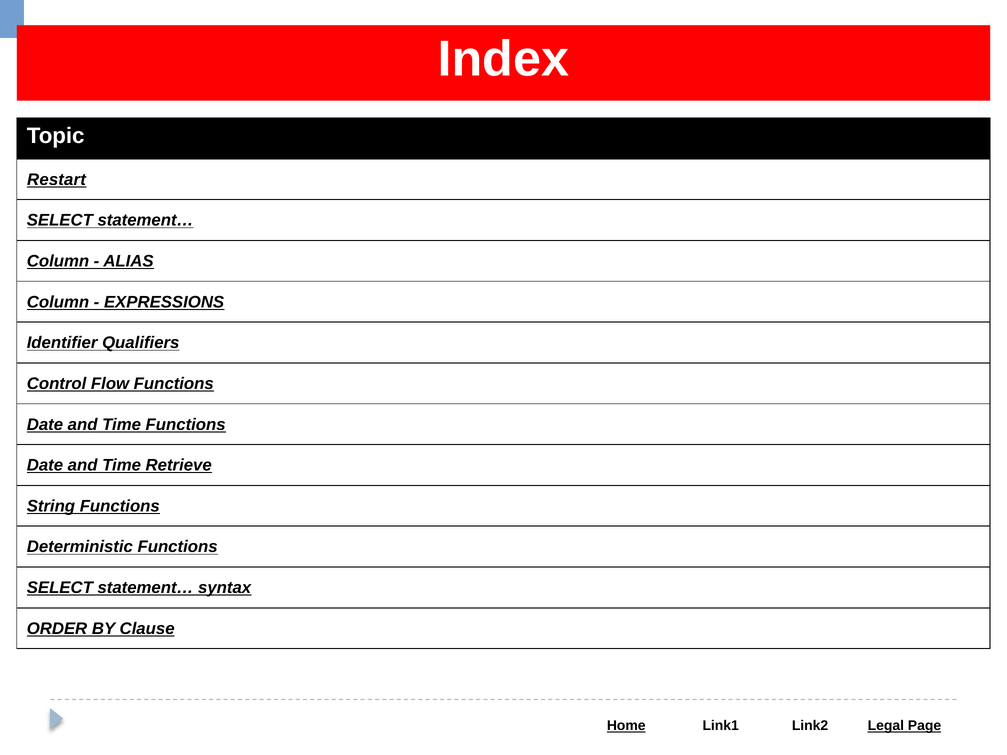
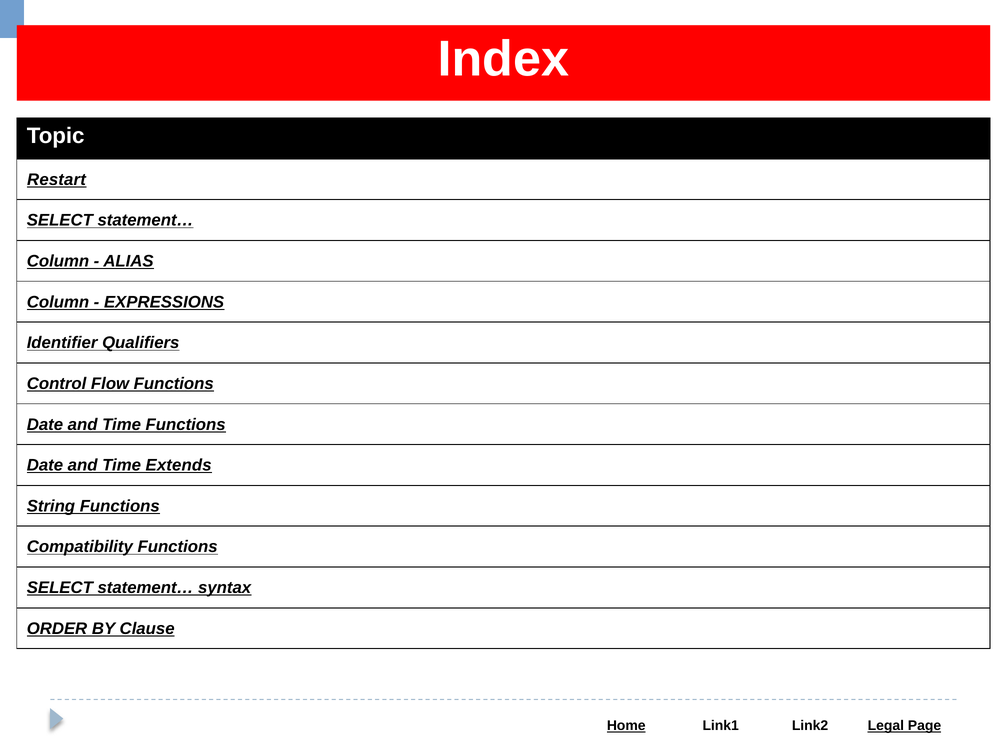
Retrieve: Retrieve -> Extends (179, 465)
Deterministic: Deterministic -> Compatibility (80, 547)
